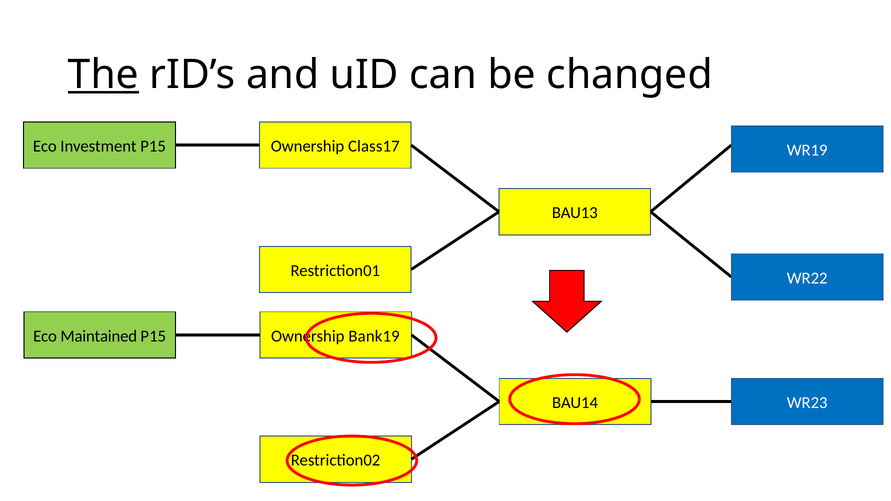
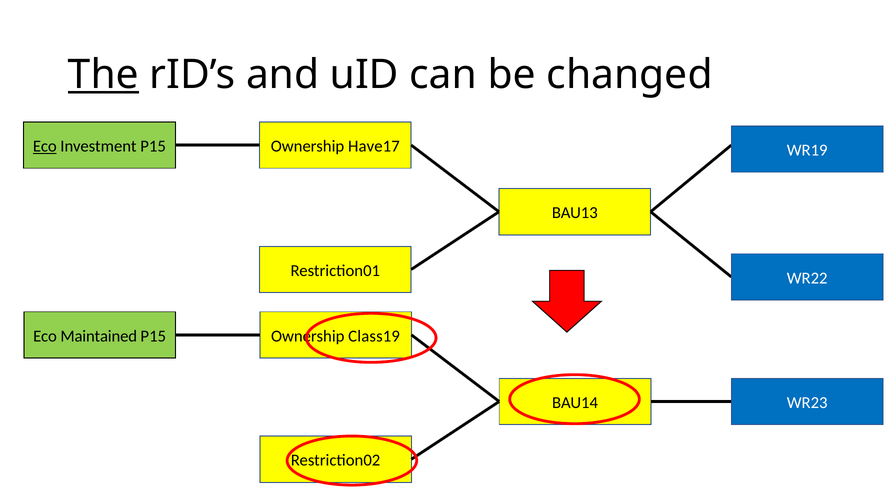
Eco underline: none -> present (45, 146)
Class17: Class17 -> Have17 (374, 146)
Bank19: Bank19 -> Class19 (374, 336)
